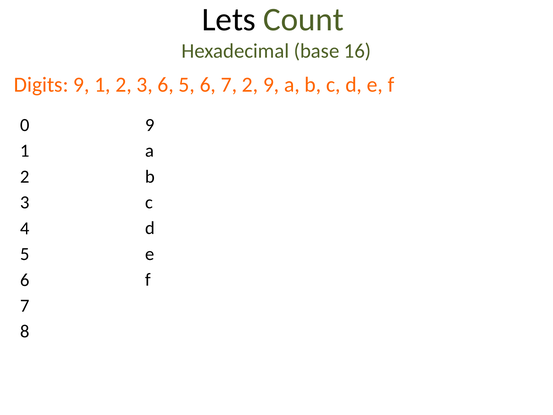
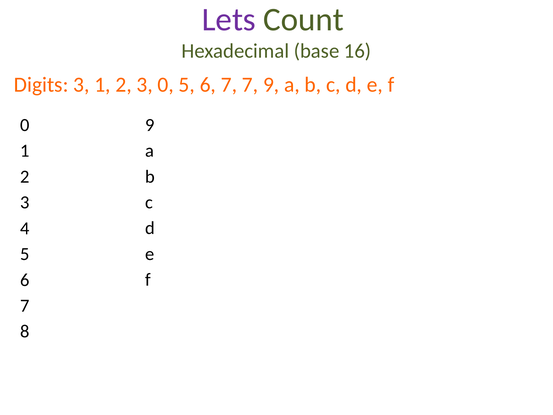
Lets colour: black -> purple (229, 20)
Digits 9: 9 -> 3 (81, 85)
3 6: 6 -> 0 (166, 85)
7 2: 2 -> 7 (250, 85)
